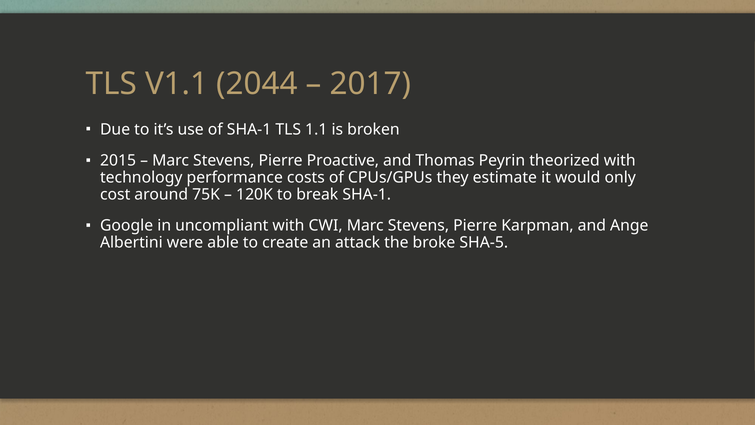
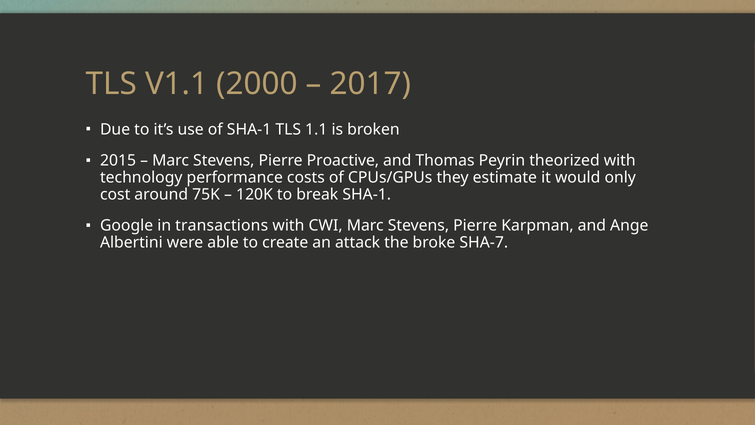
2044: 2044 -> 2000 (257, 84)
uncompliant: uncompliant -> transactions (222, 226)
SHA-5: SHA-5 -> SHA-7 (484, 243)
